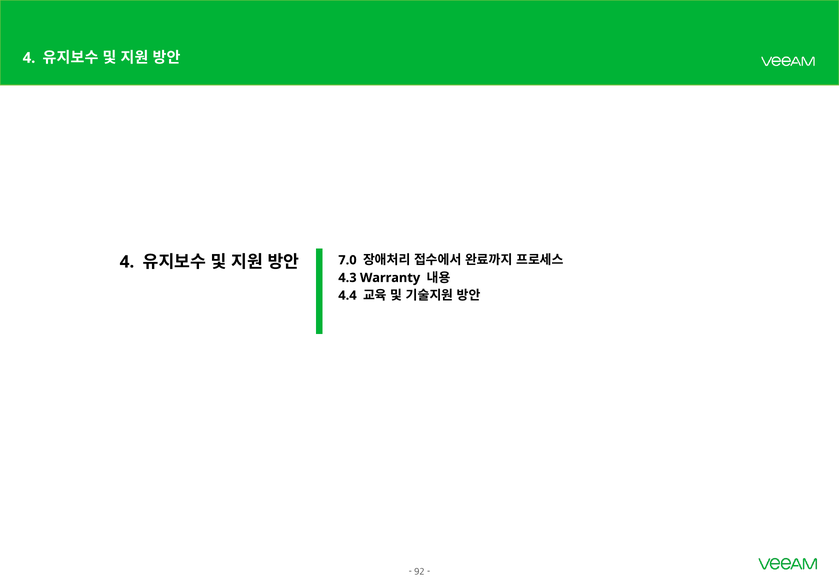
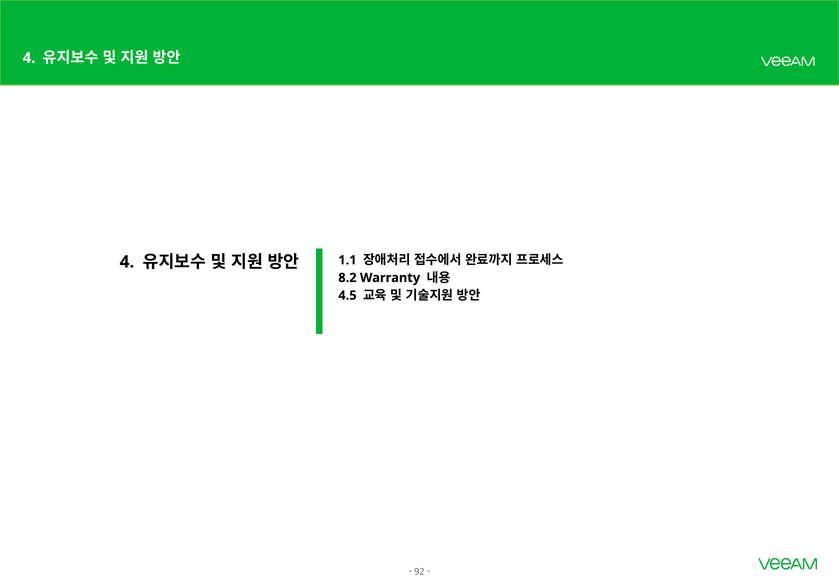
7.0: 7.0 -> 1.1 (347, 260)
4.3: 4.3 -> 8.2 (347, 278)
4.4: 4.4 -> 4.5 (347, 295)
